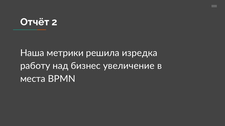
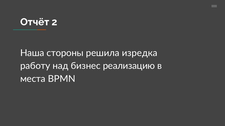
метрики: метрики -> стороны (65, 53)
увеличение: увеличение -> реализацию (129, 66)
